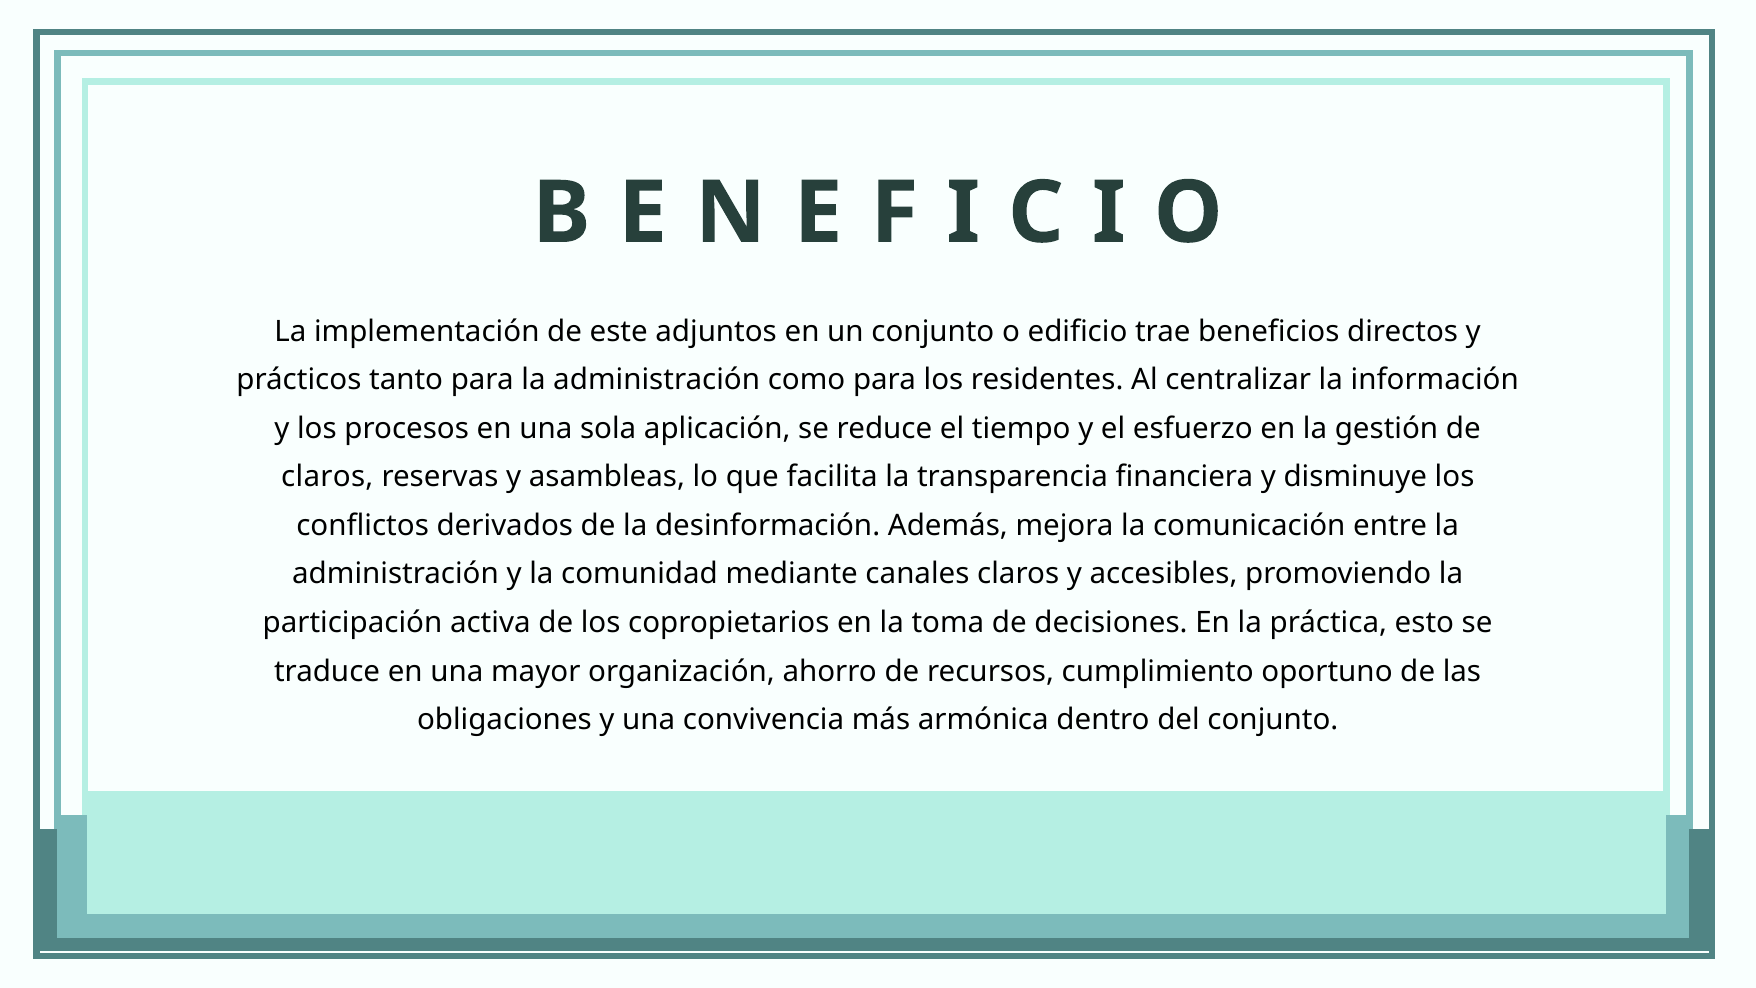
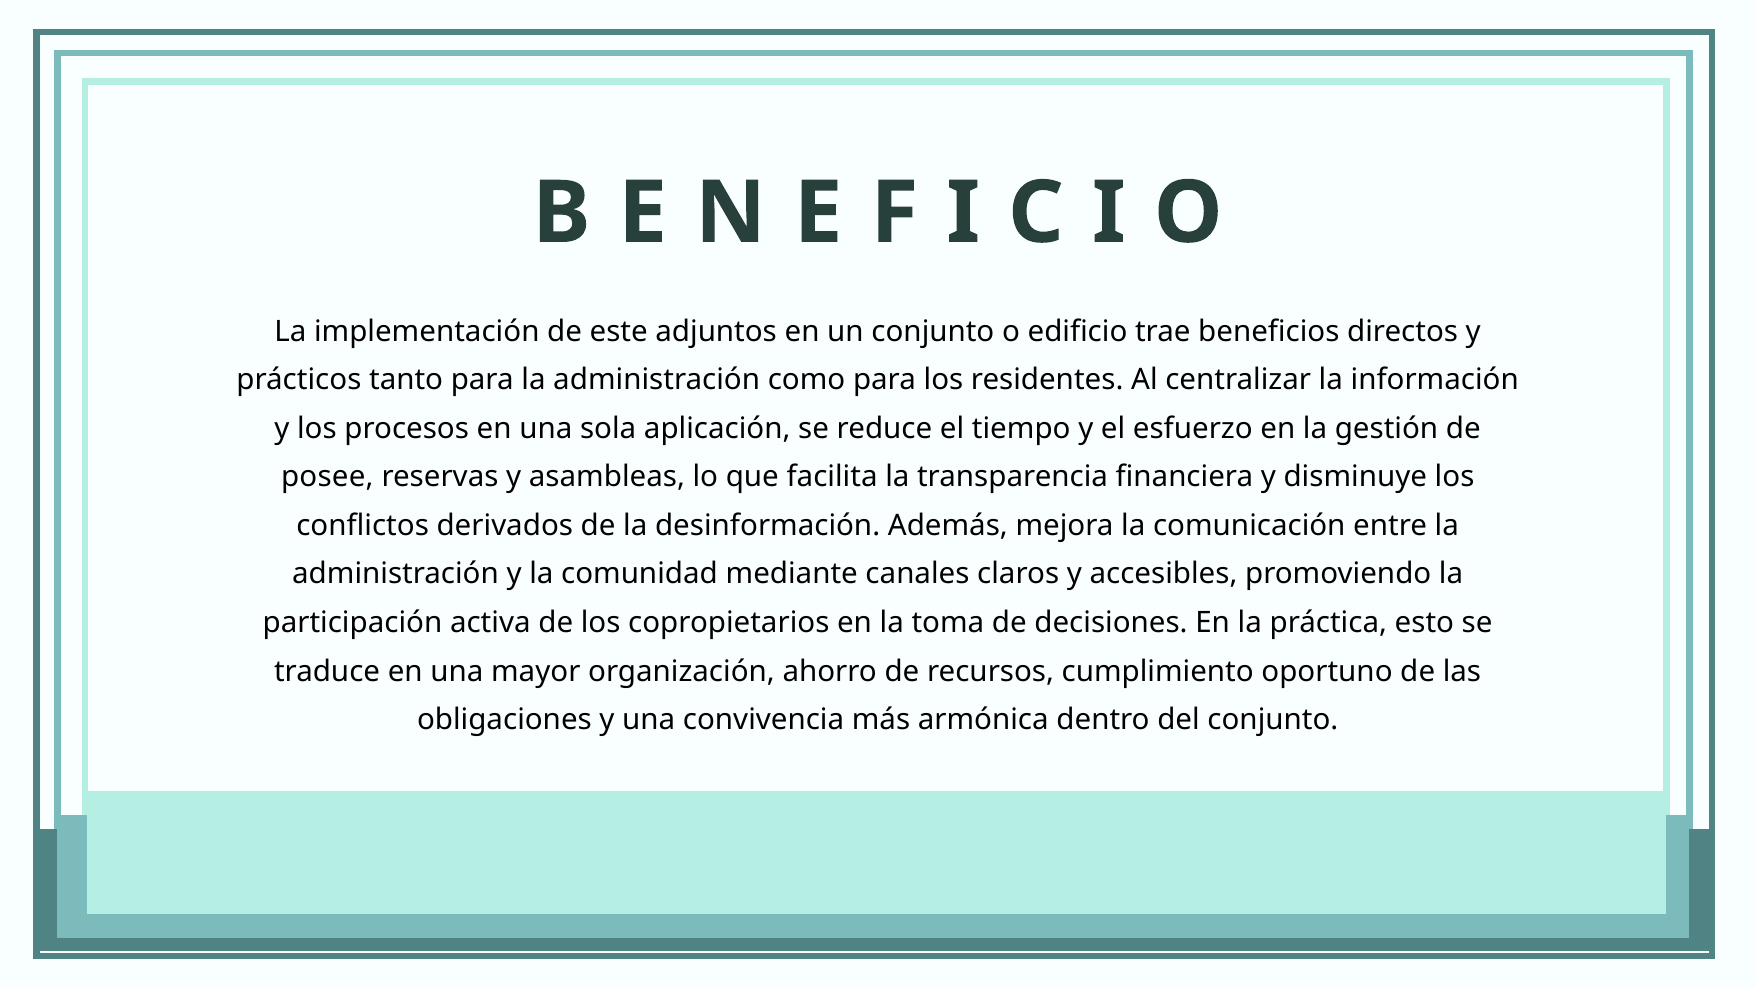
claros: claros -> posee (327, 477)
